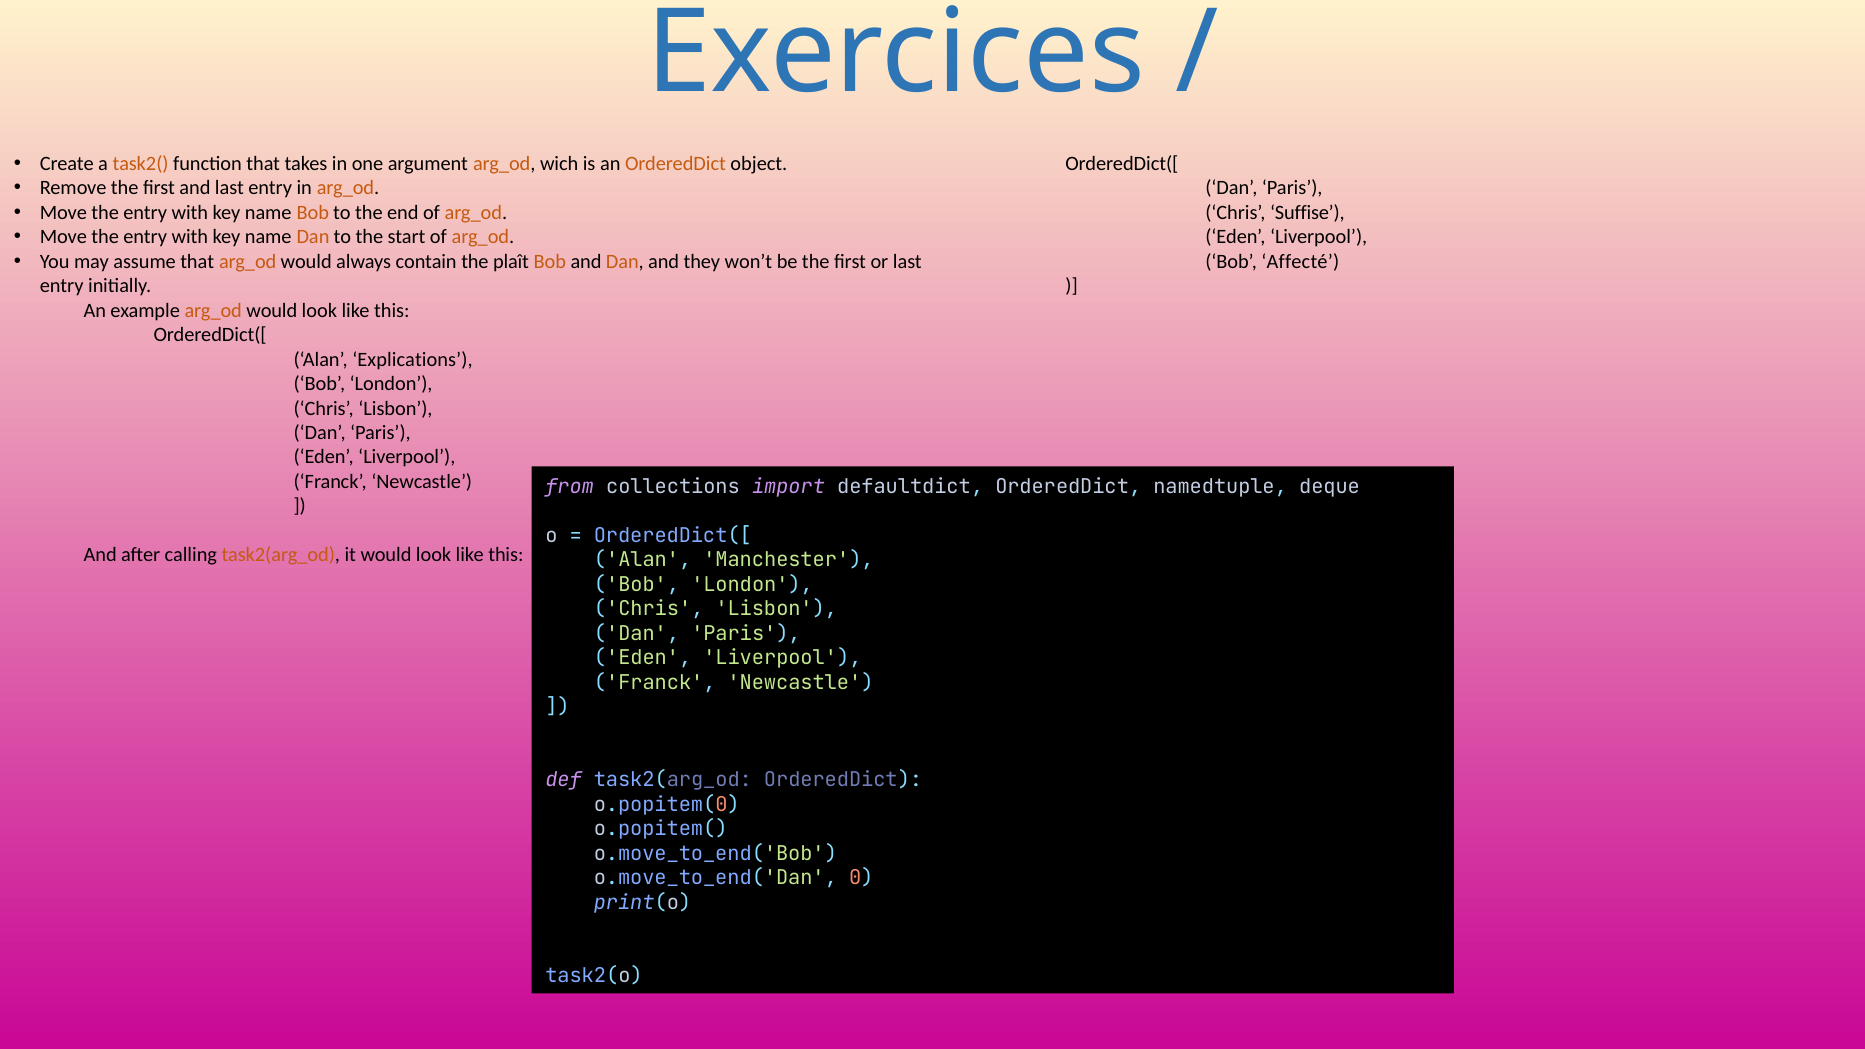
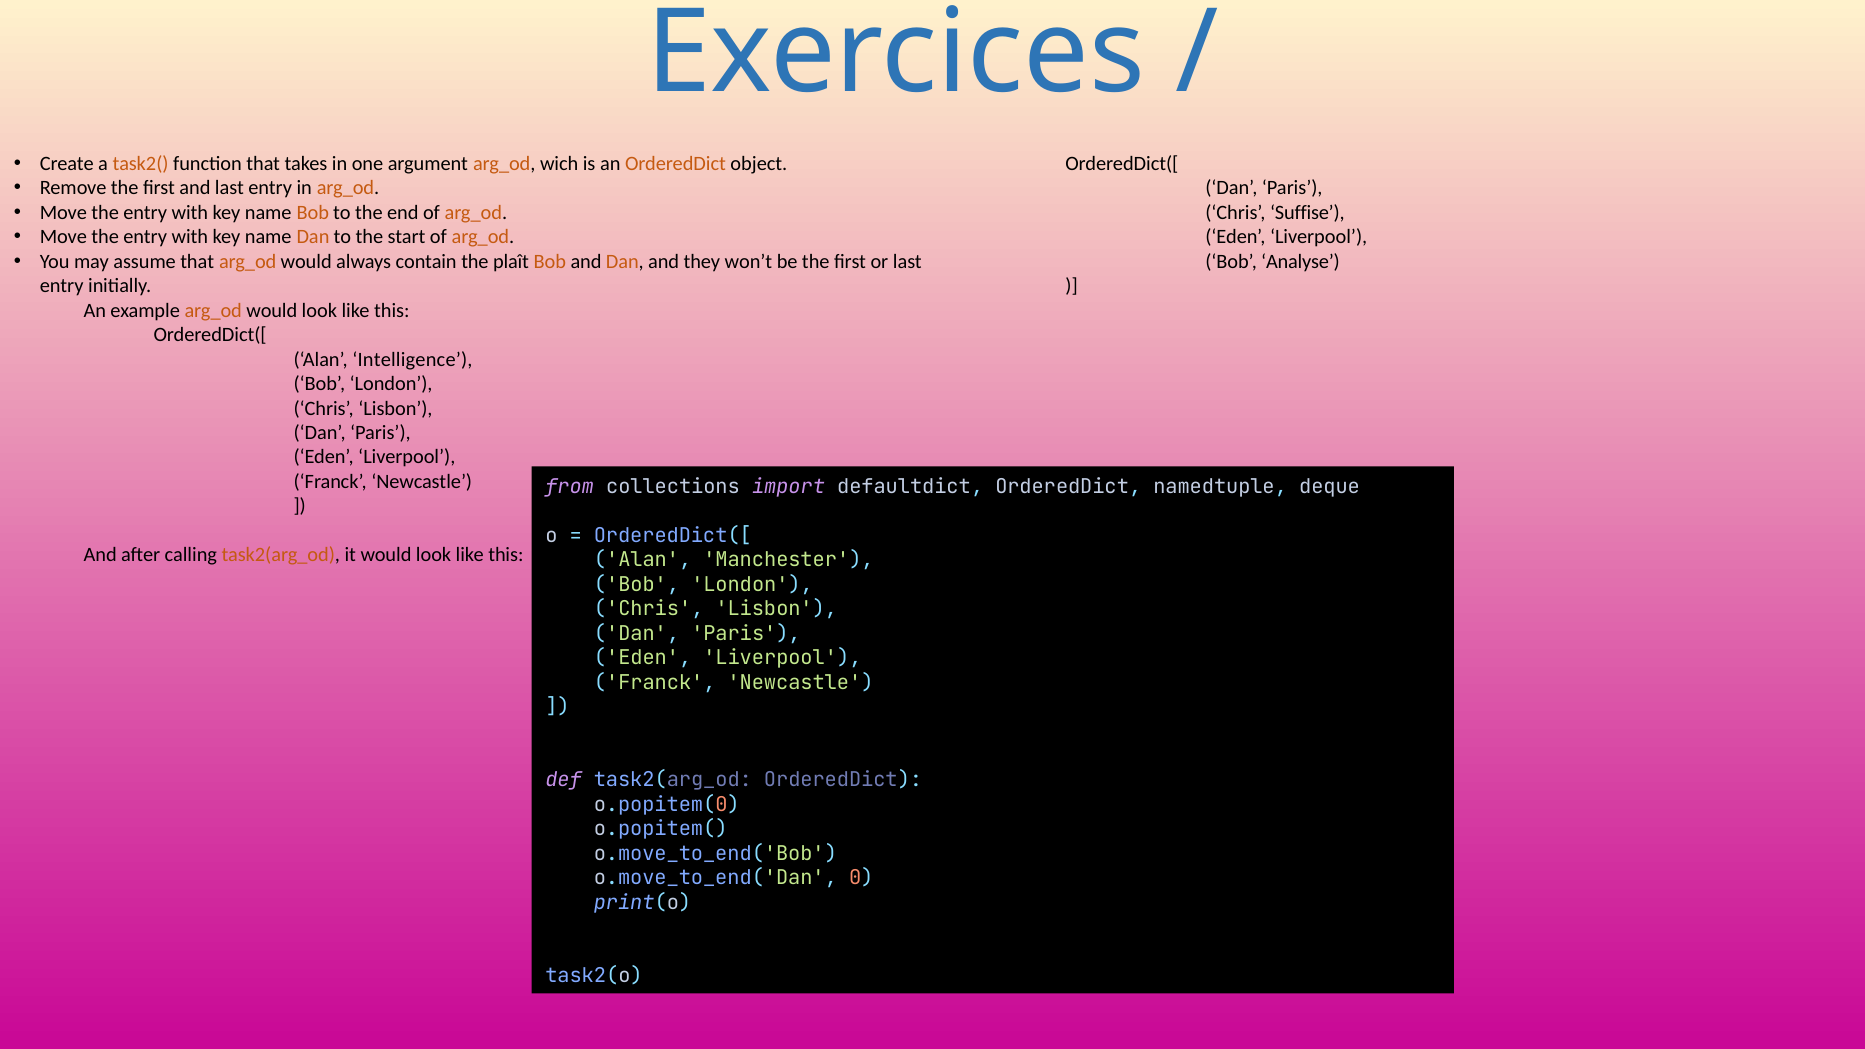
Affecté: Affecté -> Analyse (1301, 262)
Explications: Explications -> Intelligence (412, 359)
